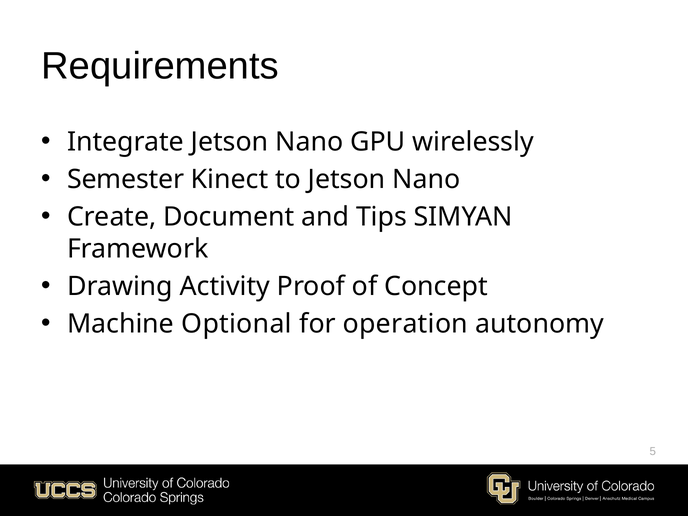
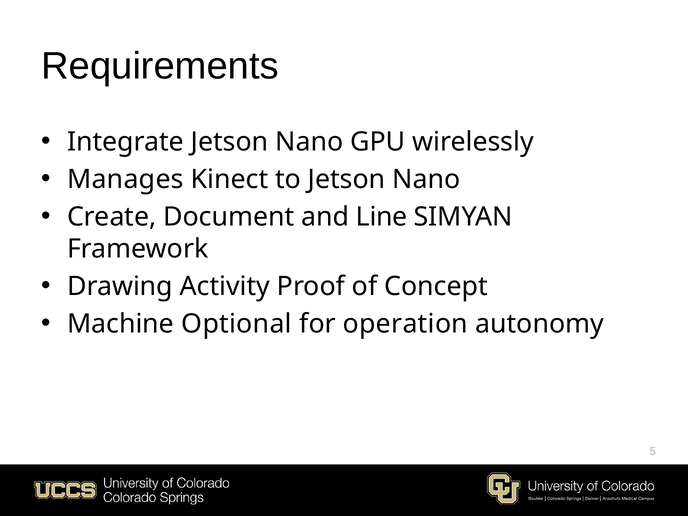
Semester: Semester -> Manages (125, 179)
Tips: Tips -> Line (382, 217)
